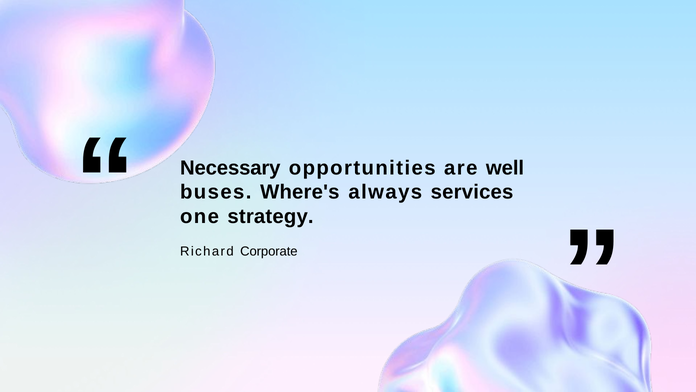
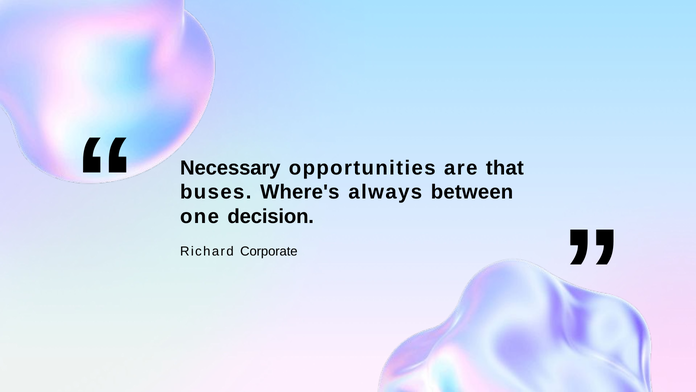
well: well -> that (505, 168)
services: services -> between (472, 192)
strategy: strategy -> decision (271, 216)
